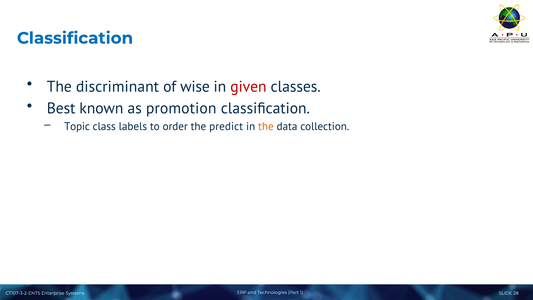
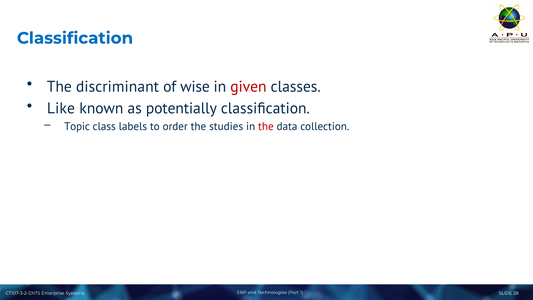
Best: Best -> Like (61, 108)
promotion: promotion -> potentially (181, 108)
predict: predict -> studies (226, 126)
the colour: orange -> red (266, 126)
